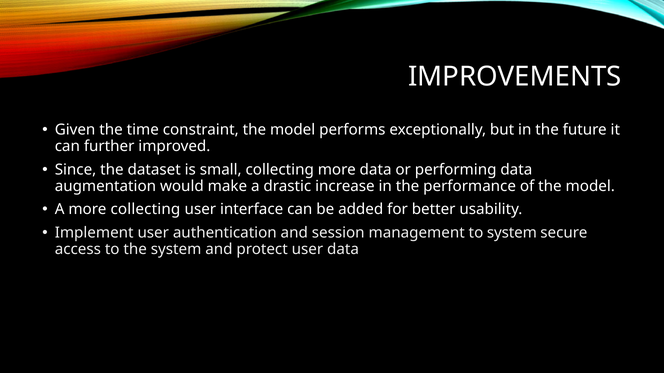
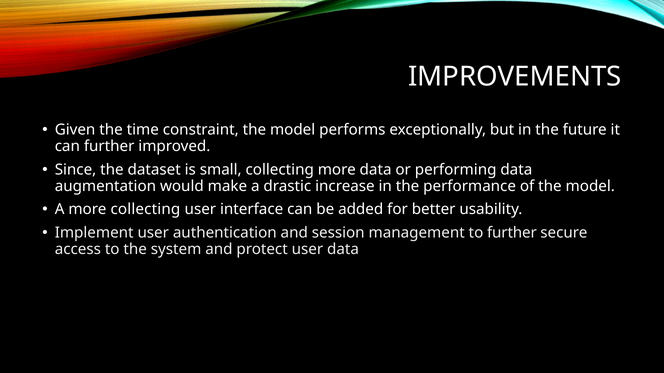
to system: system -> further (512, 233)
